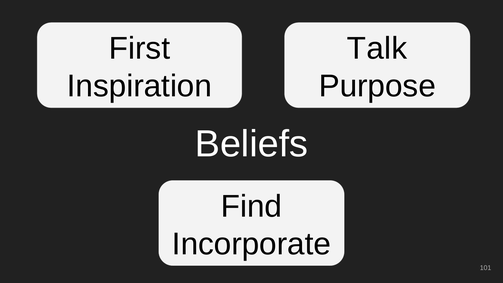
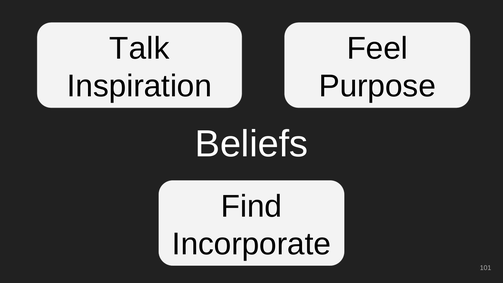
First: First -> Talk (139, 48)
Talk: Talk -> Feel (377, 48)
